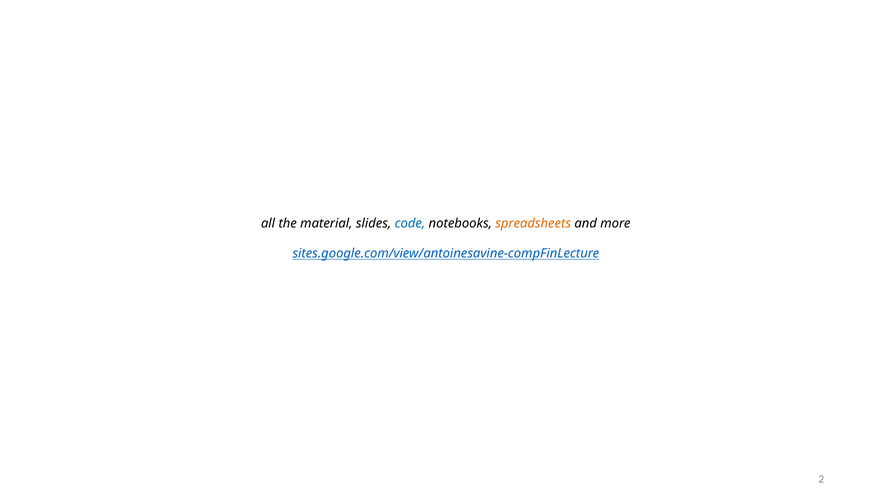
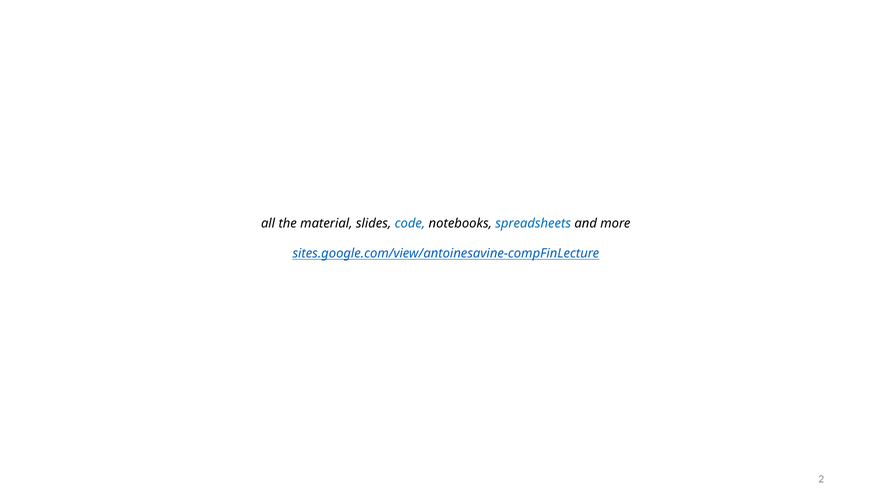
spreadsheets colour: orange -> blue (533, 223)
